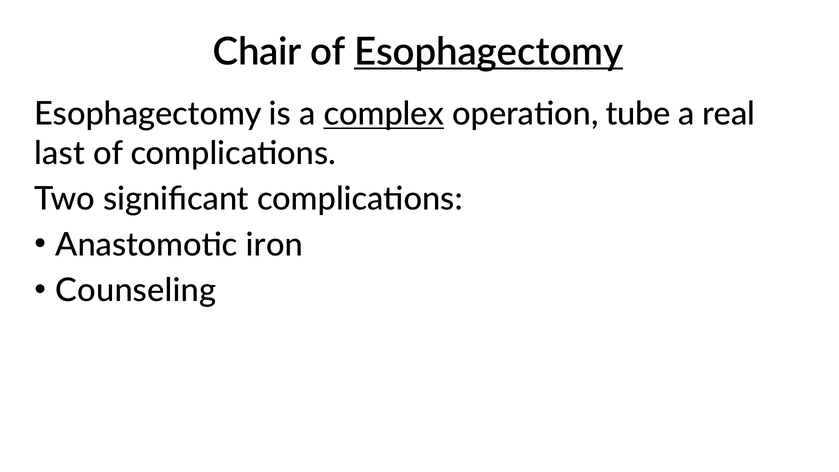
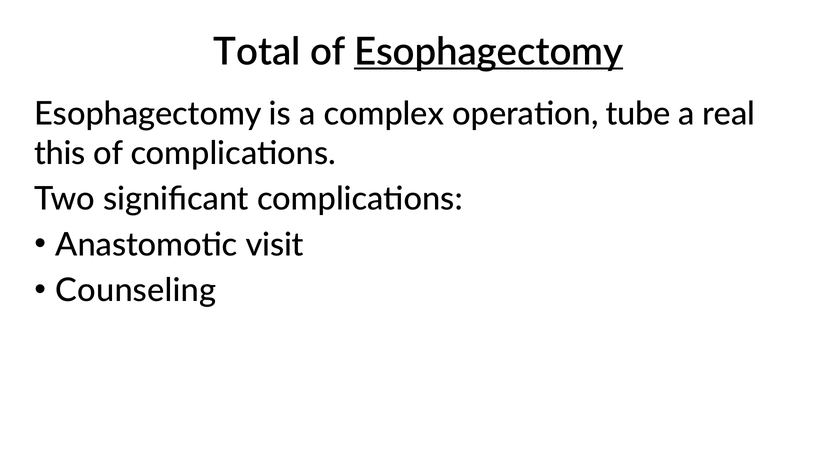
Chair: Chair -> Total (257, 52)
complex underline: present -> none (384, 114)
last: last -> this (60, 153)
iron: iron -> visit (275, 245)
